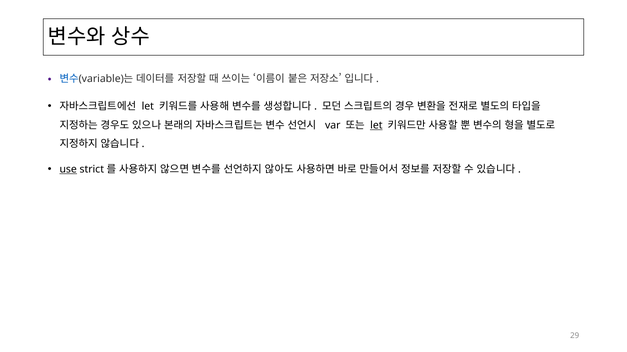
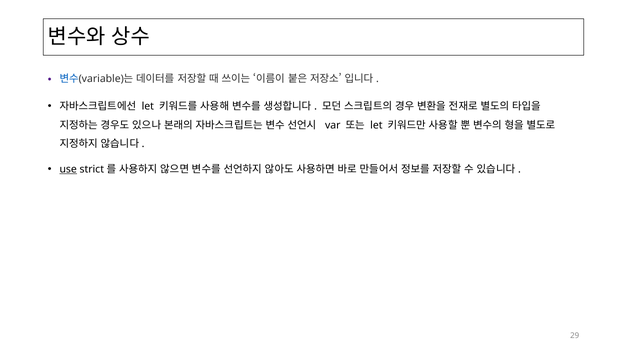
let underline: present -> none (376, 125)
